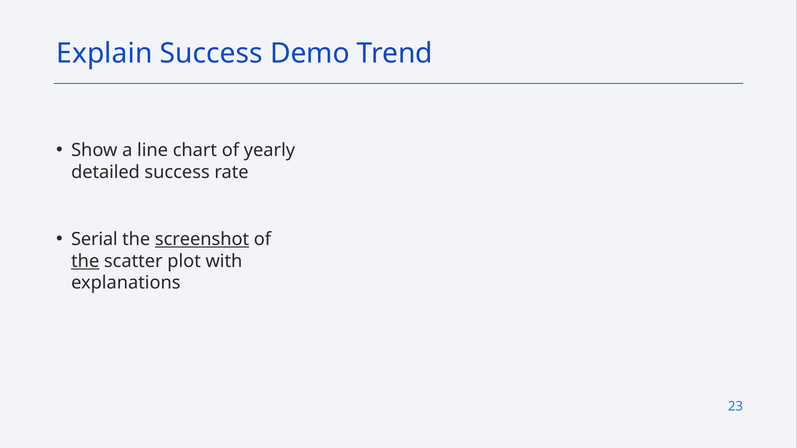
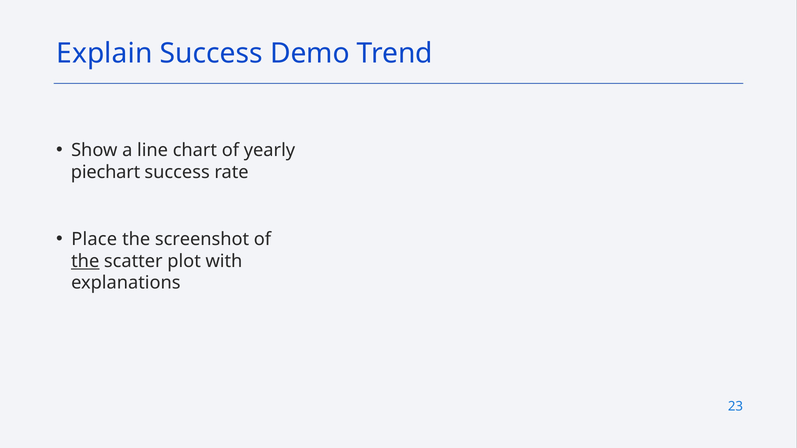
detailed: detailed -> piechart (106, 172)
Serial: Serial -> Place (94, 239)
screenshot underline: present -> none (202, 239)
